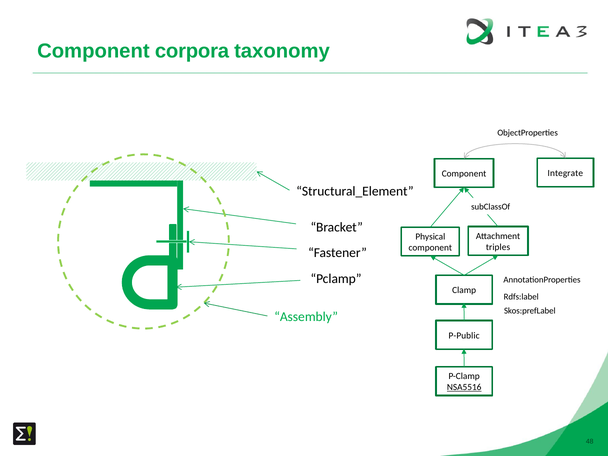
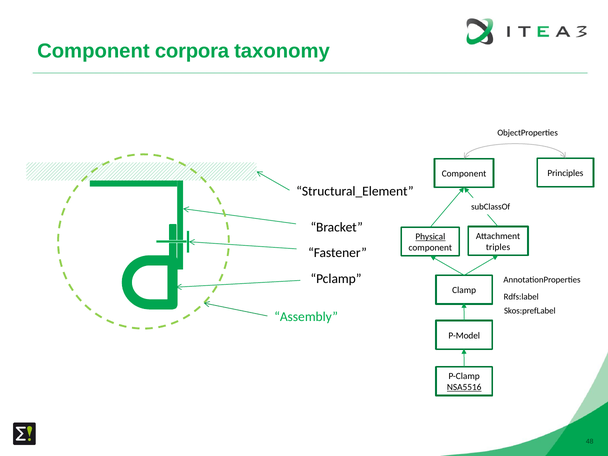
Integrate: Integrate -> Principles (565, 173)
Physical underline: none -> present (430, 237)
P-Public: P-Public -> P-Model (464, 335)
